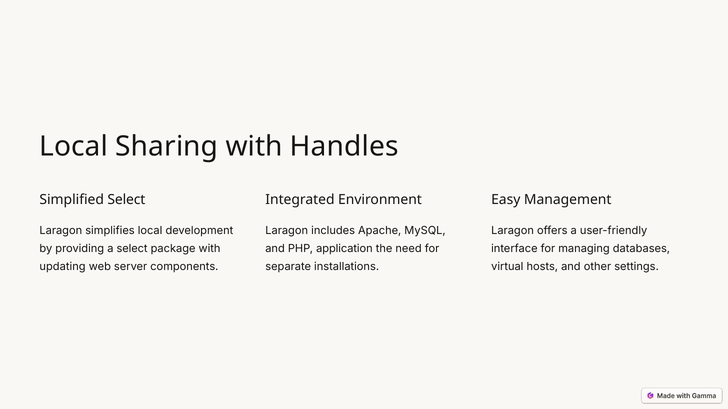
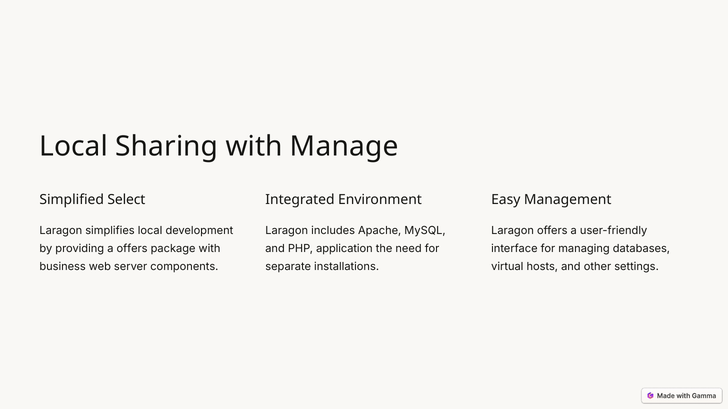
Handles: Handles -> Manage (344, 147)
a select: select -> offers (132, 249)
updating: updating -> business (63, 267)
